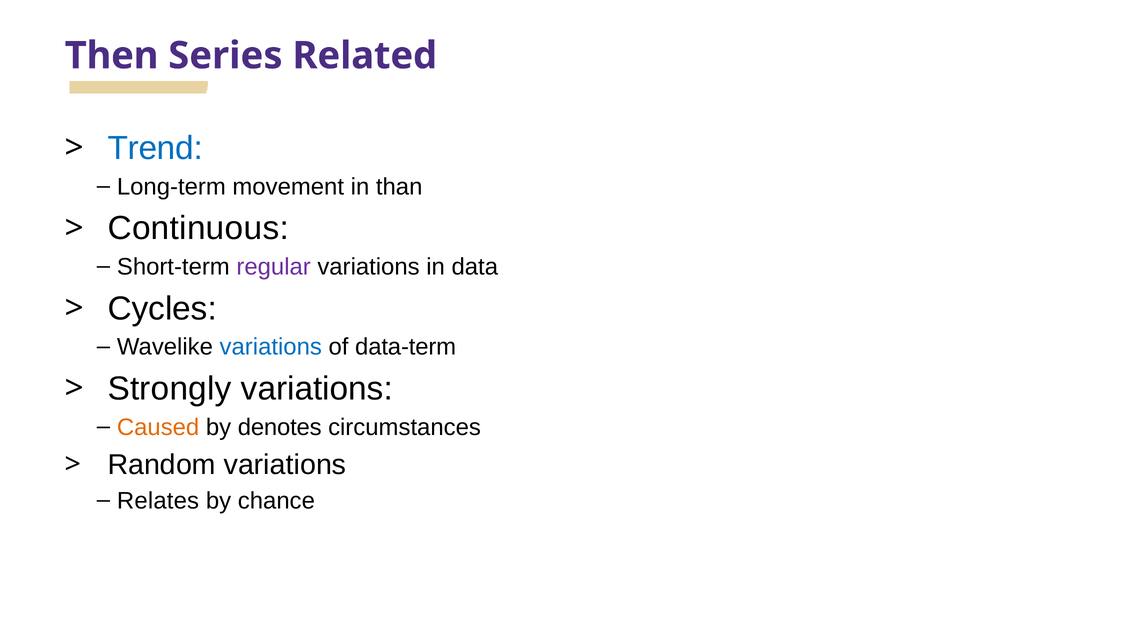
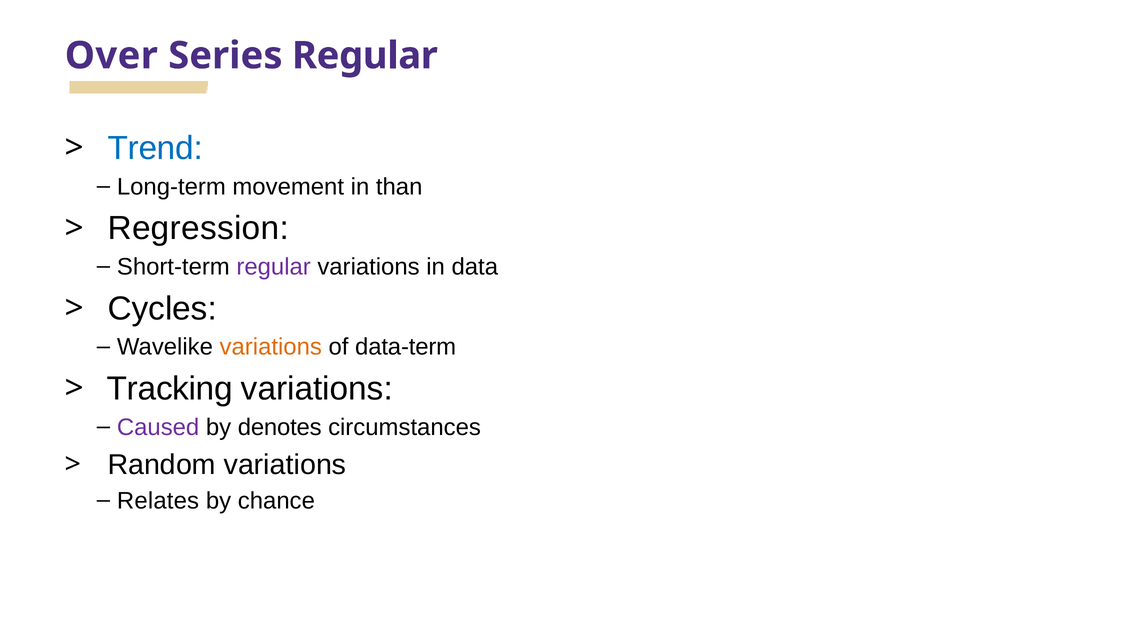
Then: Then -> Over (111, 56)
Series Related: Related -> Regular (365, 56)
Continuous: Continuous -> Regression (198, 229)
variations colour: blue -> orange (271, 347)
Strongly: Strongly -> Tracking (170, 389)
Caused colour: orange -> purple (158, 428)
